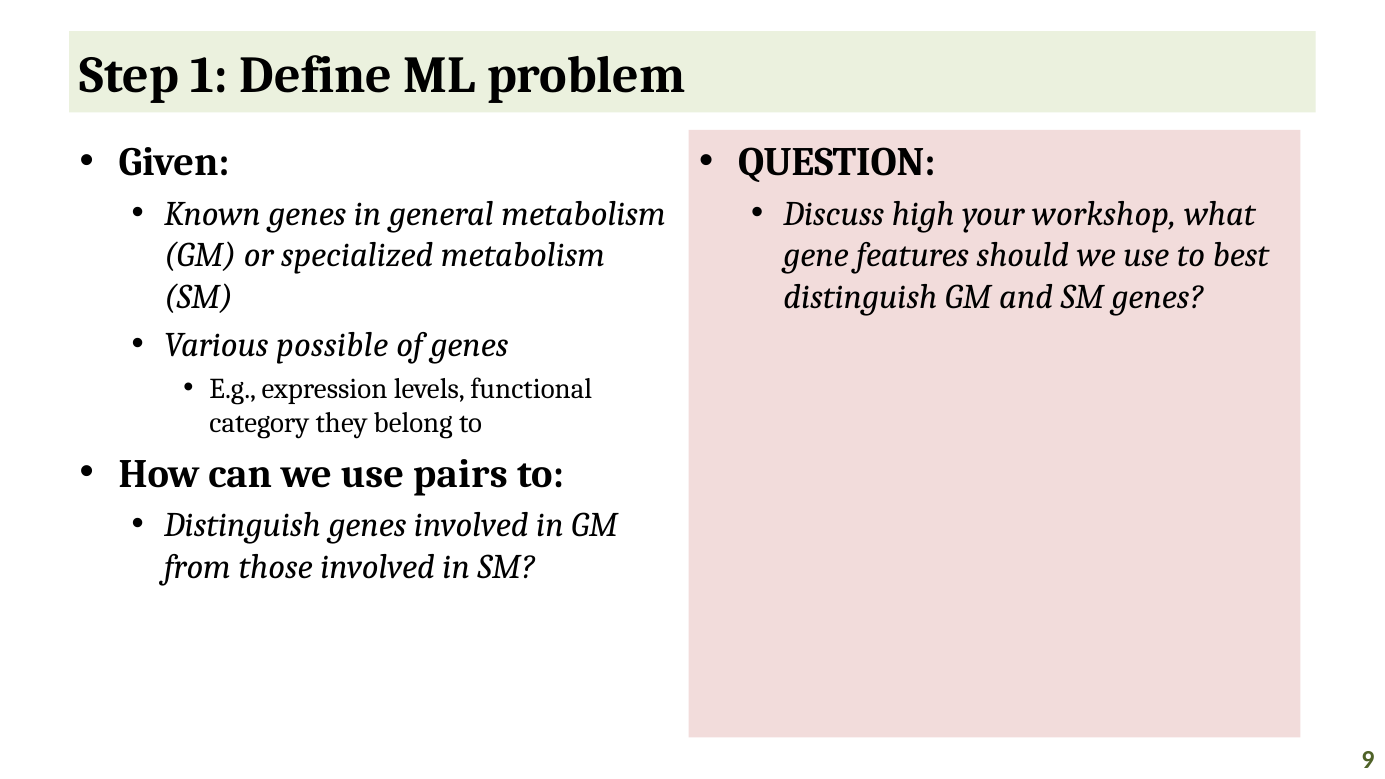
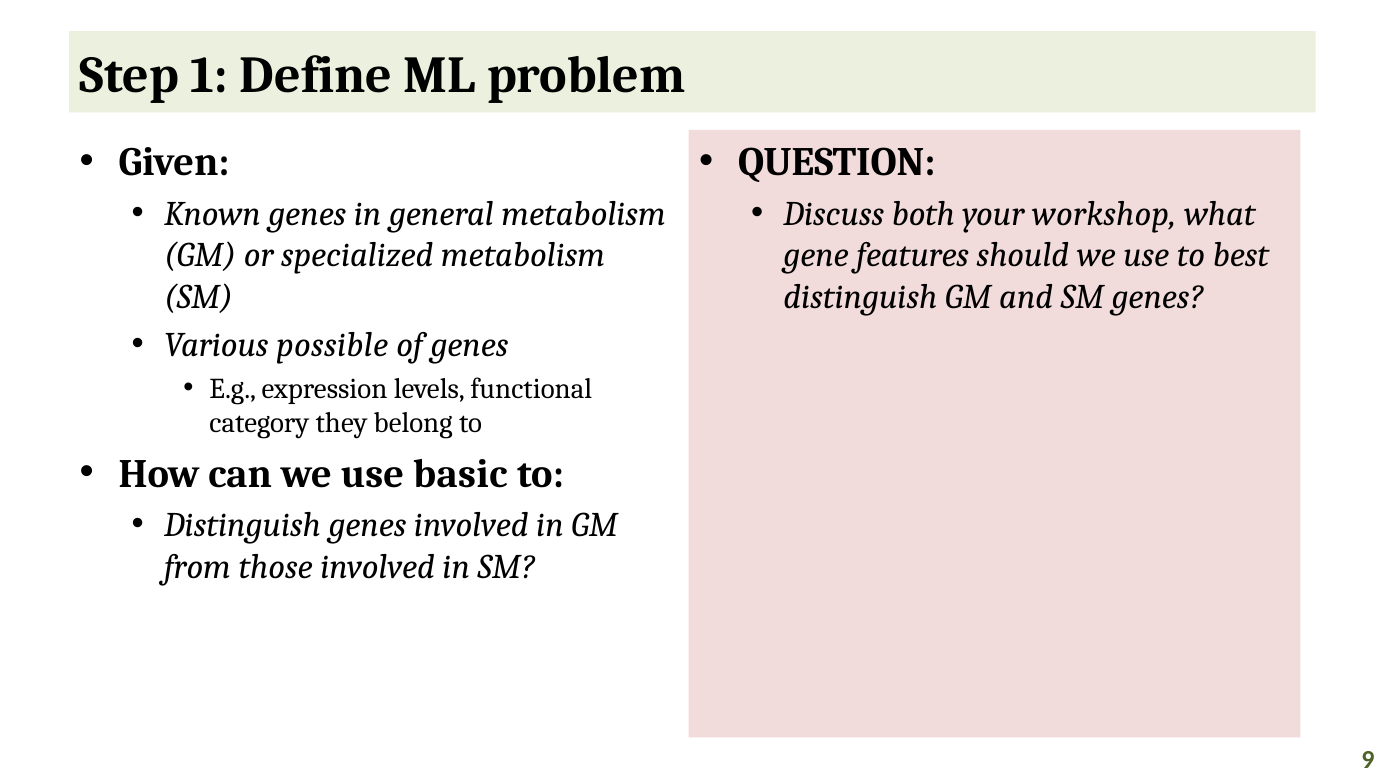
high: high -> both (923, 214)
pairs: pairs -> basic (460, 474)
